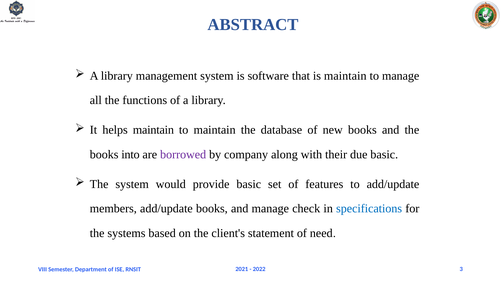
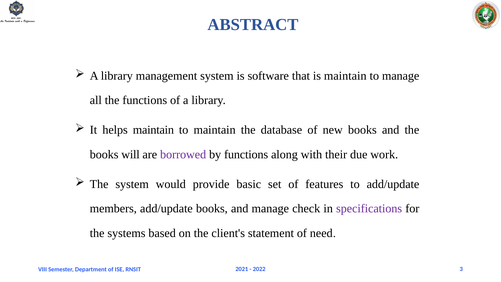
into: into -> will (131, 154)
by company: company -> functions (246, 154)
due basic: basic -> work (384, 154)
specifications colour: blue -> purple (369, 209)
